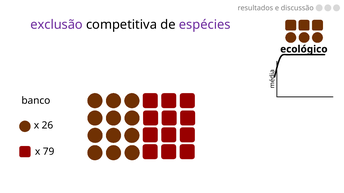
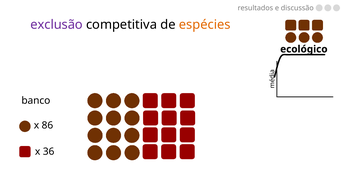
espécies colour: purple -> orange (205, 25)
26: 26 -> 86 (47, 126)
79: 79 -> 36 (49, 152)
